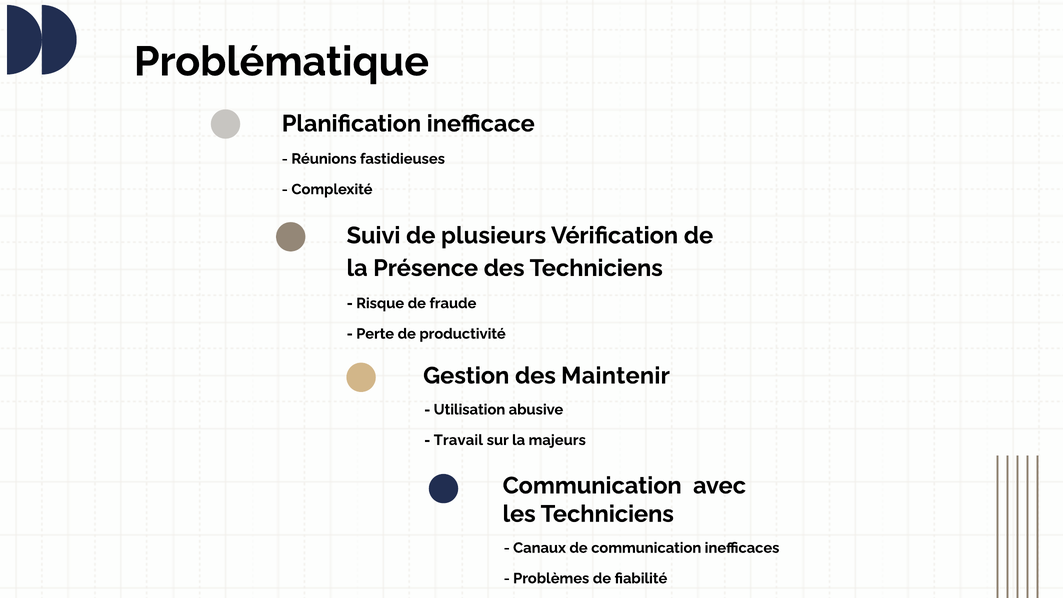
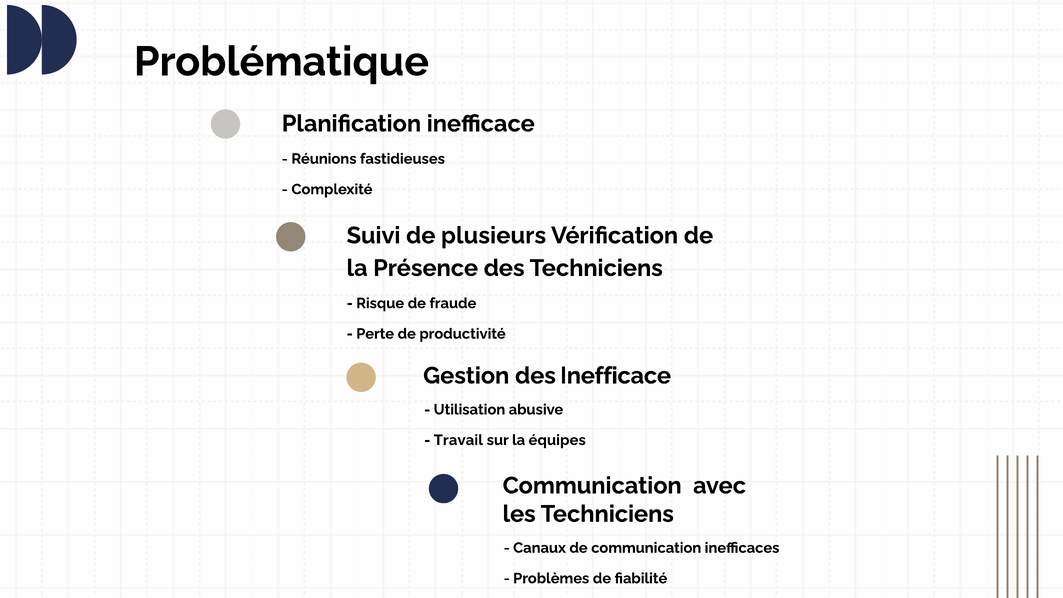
des Maintenir: Maintenir -> Inefficace (616, 376)
majeurs: majeurs -> équipes (557, 440)
